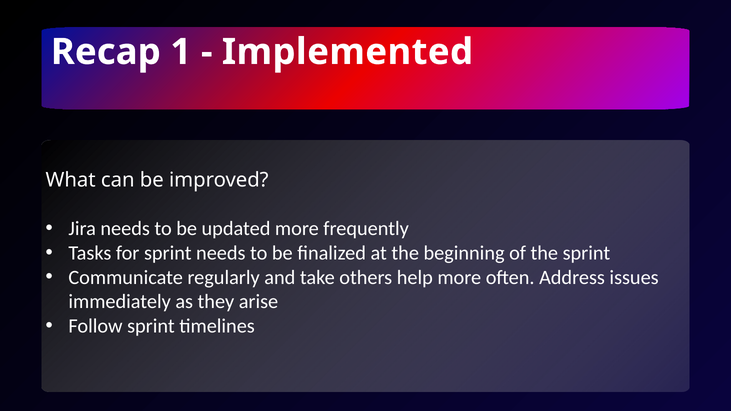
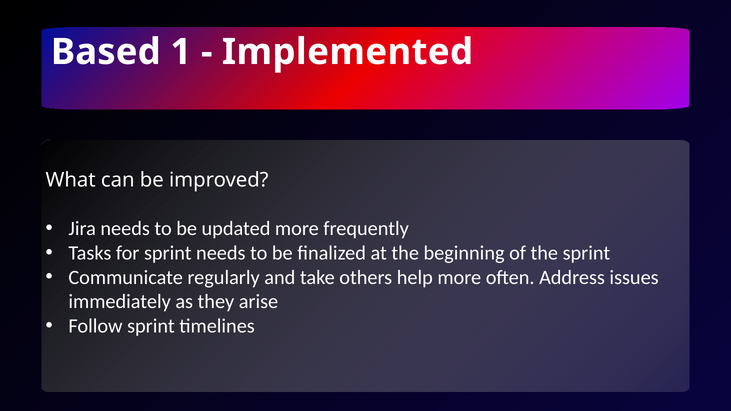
Recap: Recap -> Based (106, 52)
